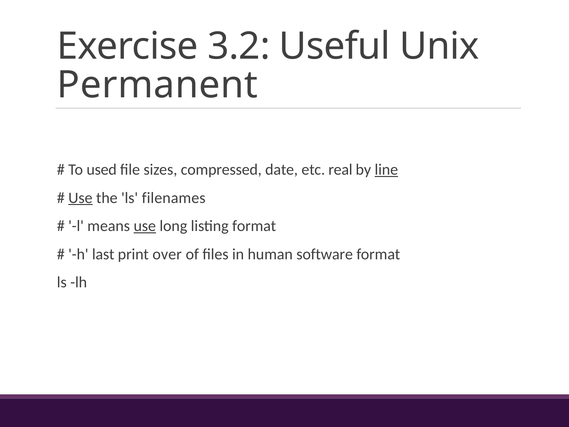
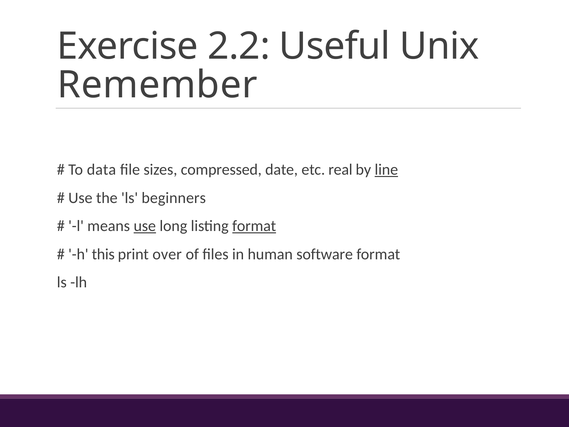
3.2: 3.2 -> 2.2 (239, 46)
Permanent: Permanent -> Remember (157, 85)
used: used -> data (101, 170)
Use underline: present -> none (80, 198)
filenames: filenames -> beginners (174, 198)
format underline: none -> present (254, 226)
last: last -> this (103, 254)
